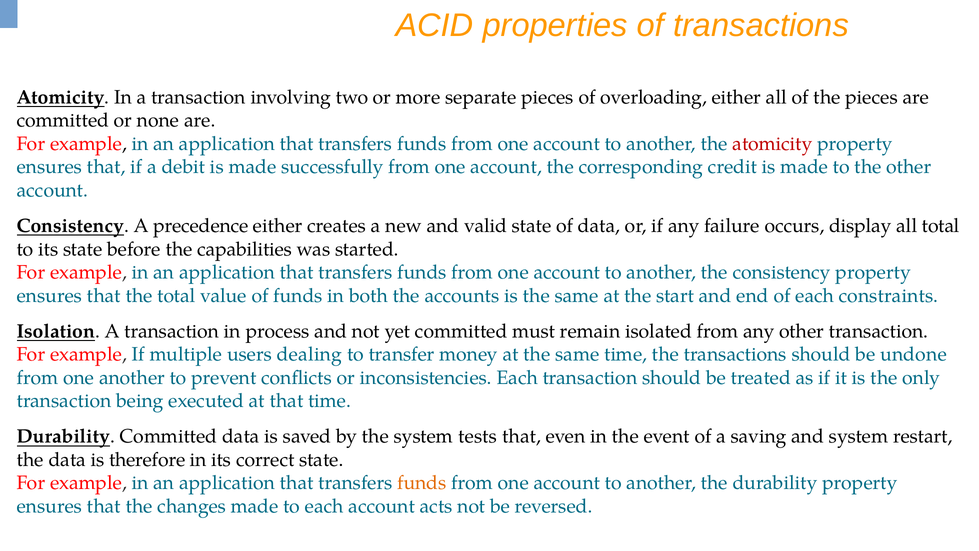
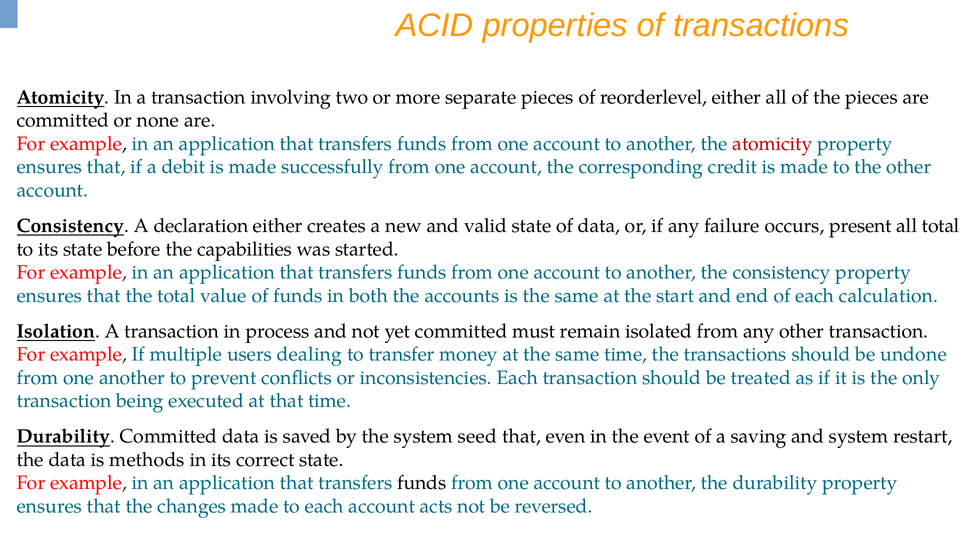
overloading: overloading -> reorderlevel (654, 97)
precedence: precedence -> declaration (201, 226)
display: display -> present (860, 226)
constraints: constraints -> calculation (888, 295)
tests: tests -> seed (478, 436)
therefore: therefore -> methods (147, 459)
funds colour: orange -> black (422, 483)
